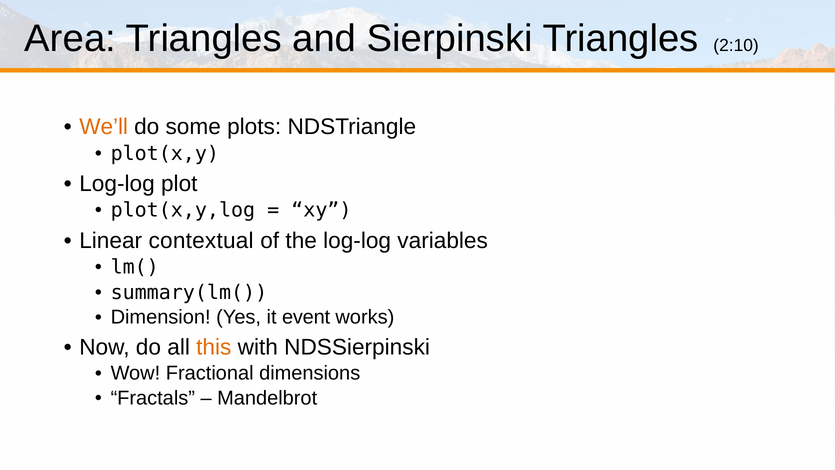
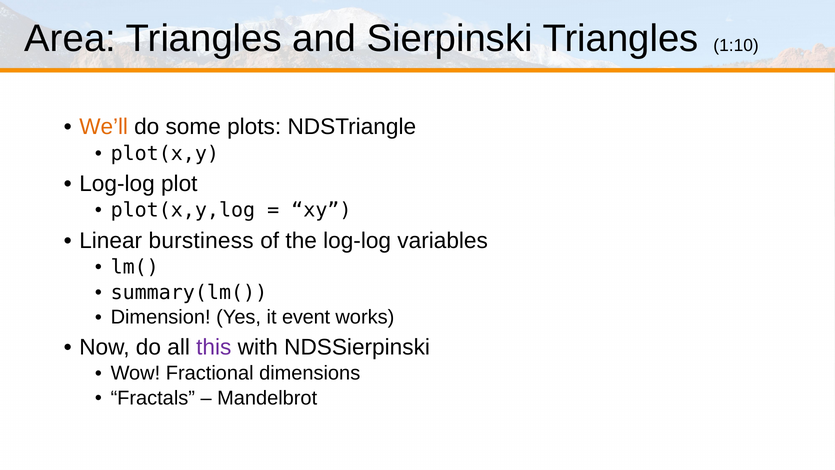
2:10: 2:10 -> 1:10 (736, 46)
contextual: contextual -> burstiness (201, 240)
this colour: orange -> purple (214, 347)
